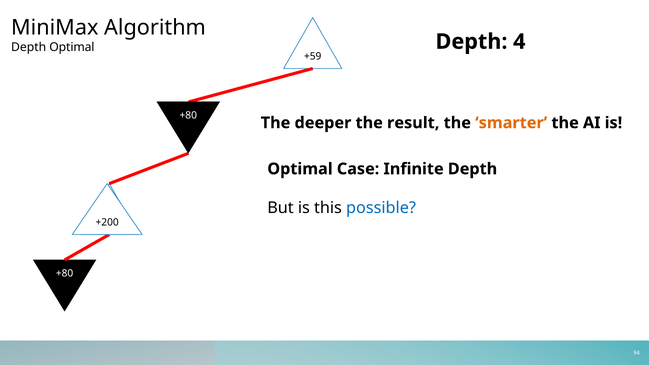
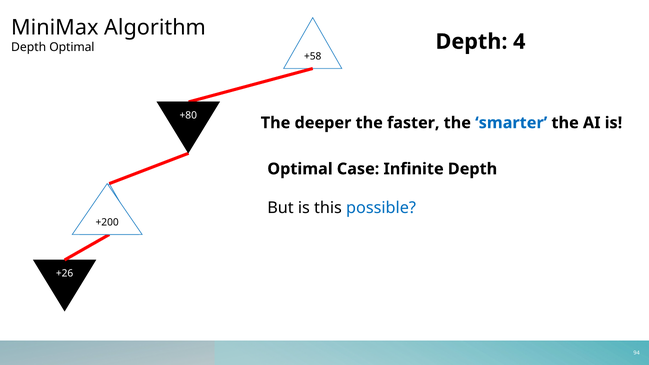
+59: +59 -> +58 (313, 57)
result: result -> faster (413, 123)
smarter colour: orange -> blue (511, 123)
+80: +80 -> +26 (65, 273)
